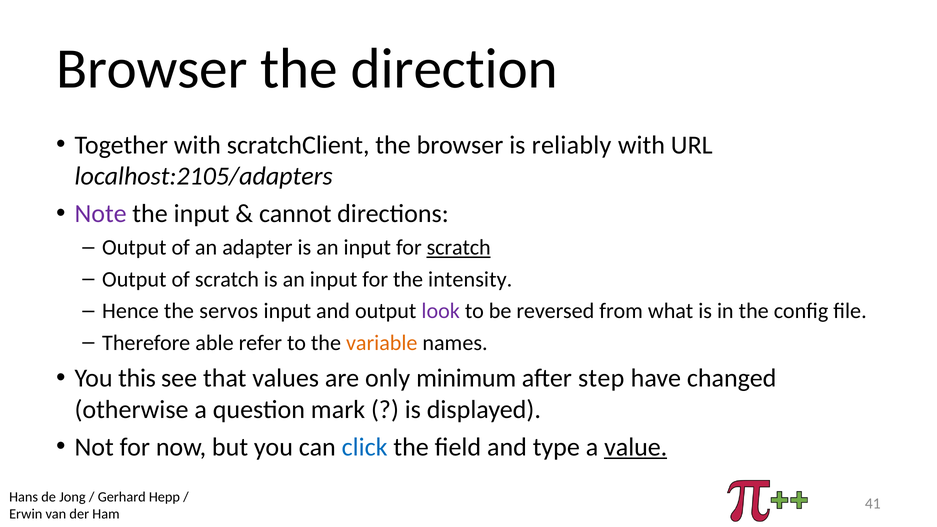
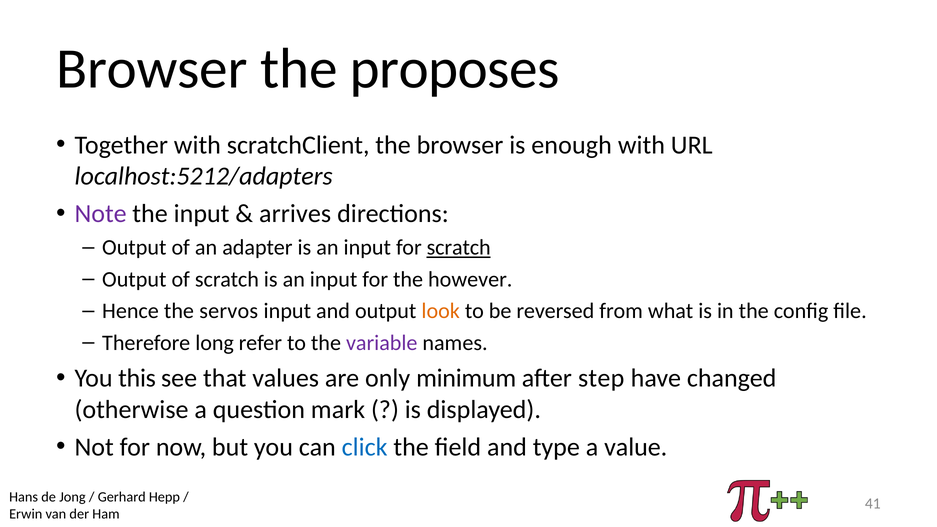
direction: direction -> proposes (455, 69)
reliably: reliably -> enough (572, 145)
localhost:2105/adapters: localhost:2105/adapters -> localhost:5212/adapters (204, 176)
cannot: cannot -> arrives (295, 214)
intensity: intensity -> however (470, 279)
look colour: purple -> orange (441, 311)
able: able -> long (215, 343)
variable colour: orange -> purple (382, 343)
value underline: present -> none (636, 447)
